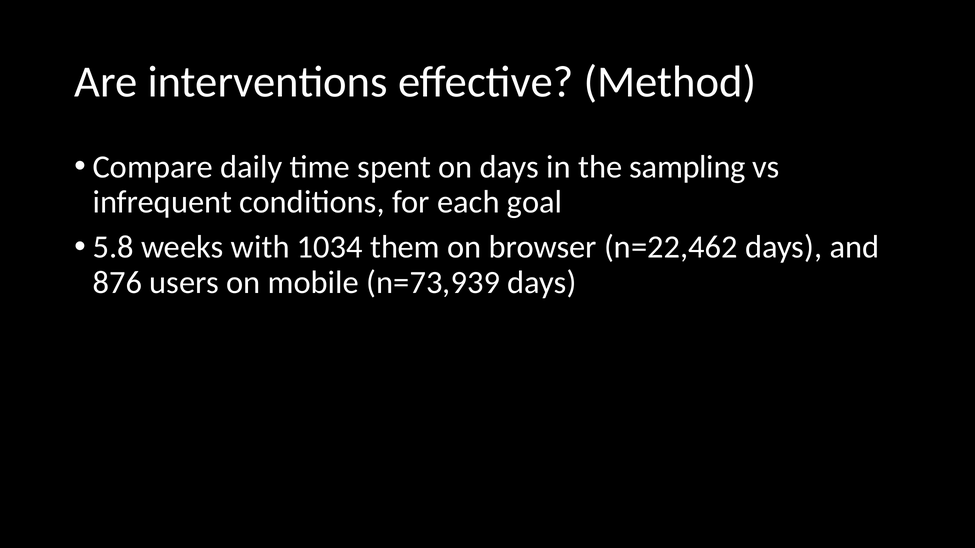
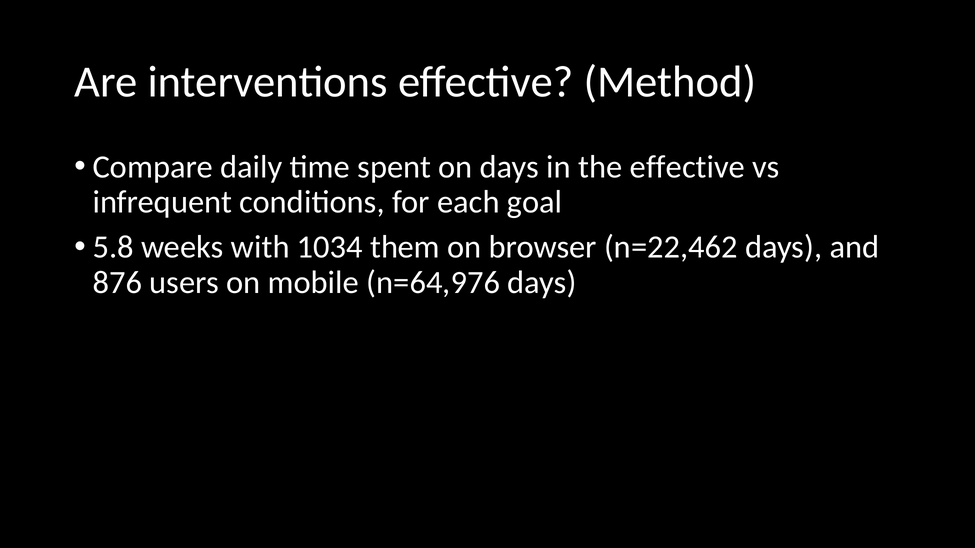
the sampling: sampling -> effective (687, 167)
n=73,939: n=73,939 -> n=64,976 (433, 283)
